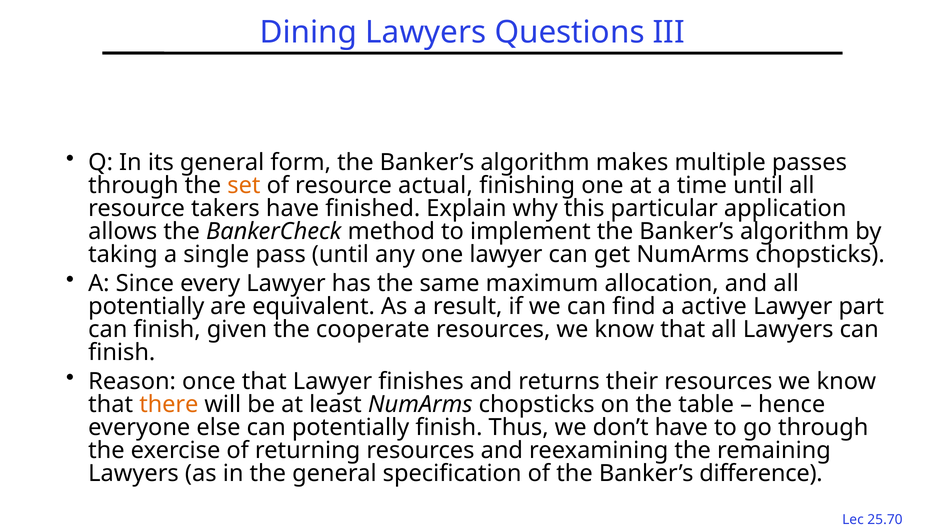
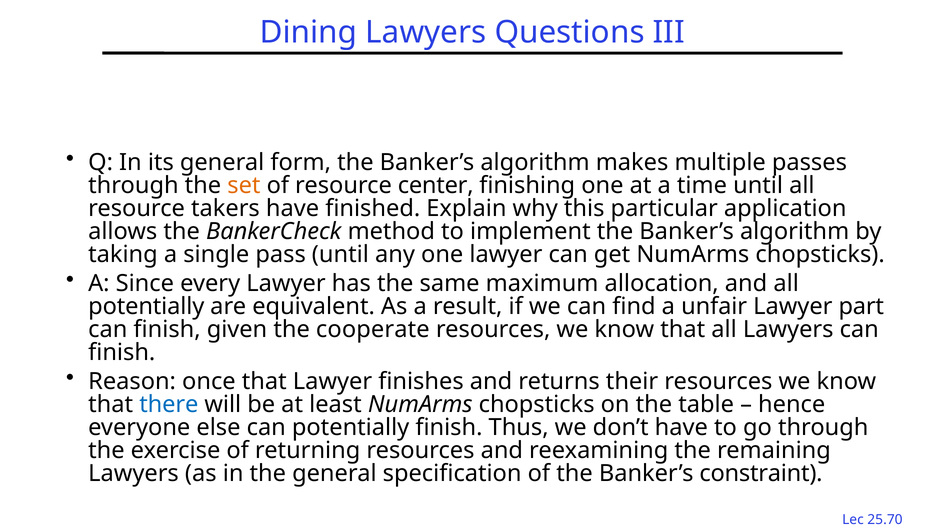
actual: actual -> center (436, 186)
active: active -> unfair (714, 307)
there colour: orange -> blue (169, 405)
difference: difference -> constraint (761, 474)
